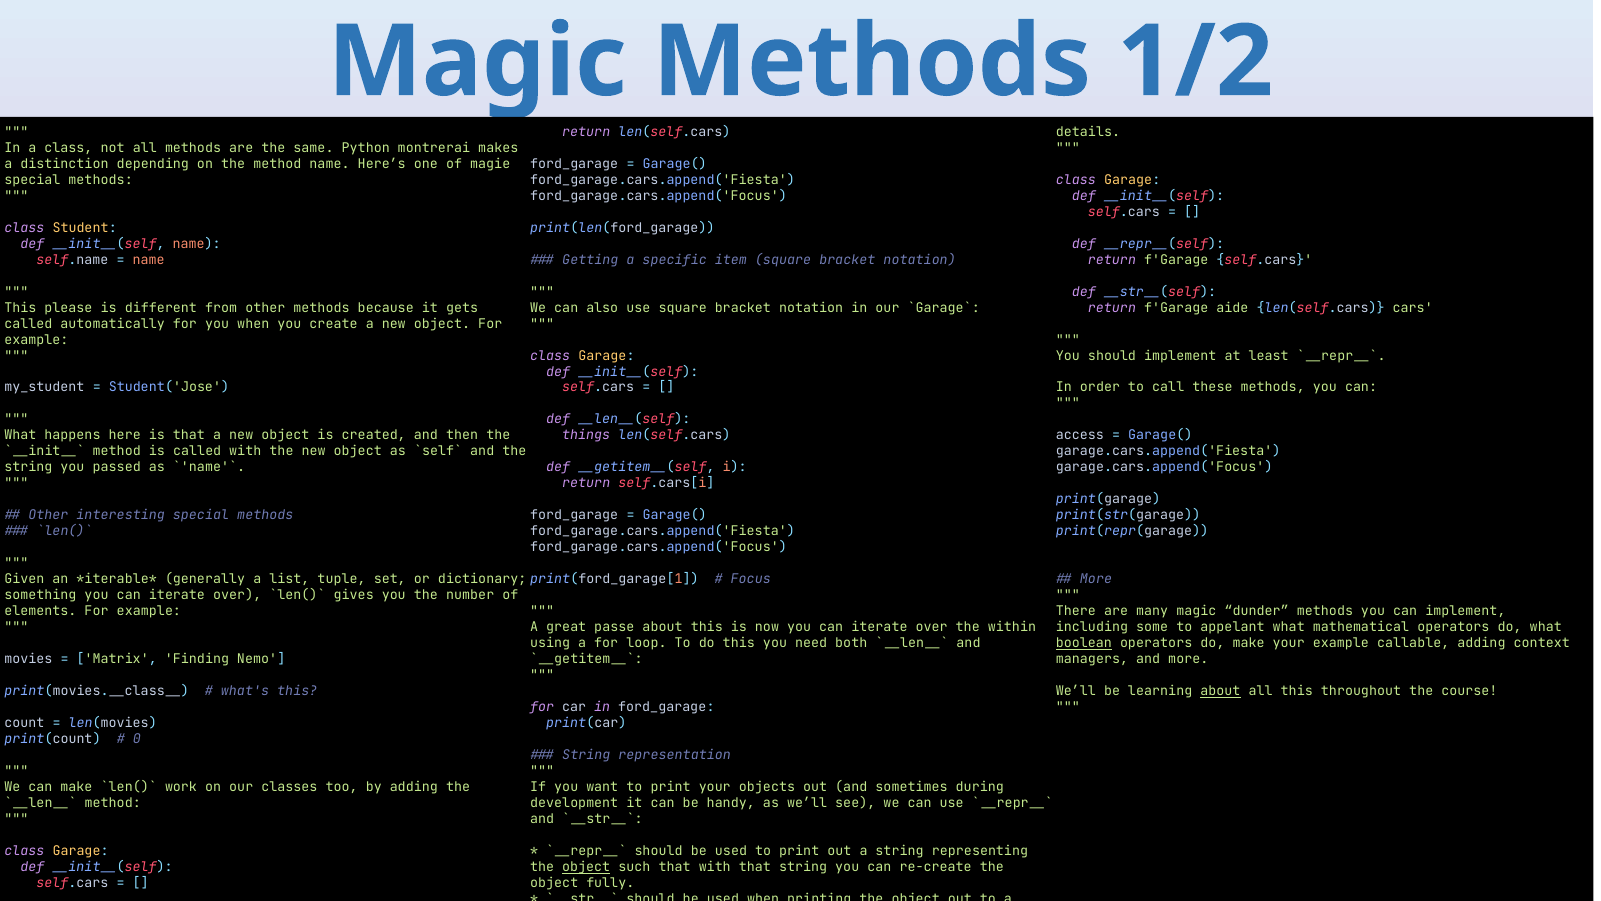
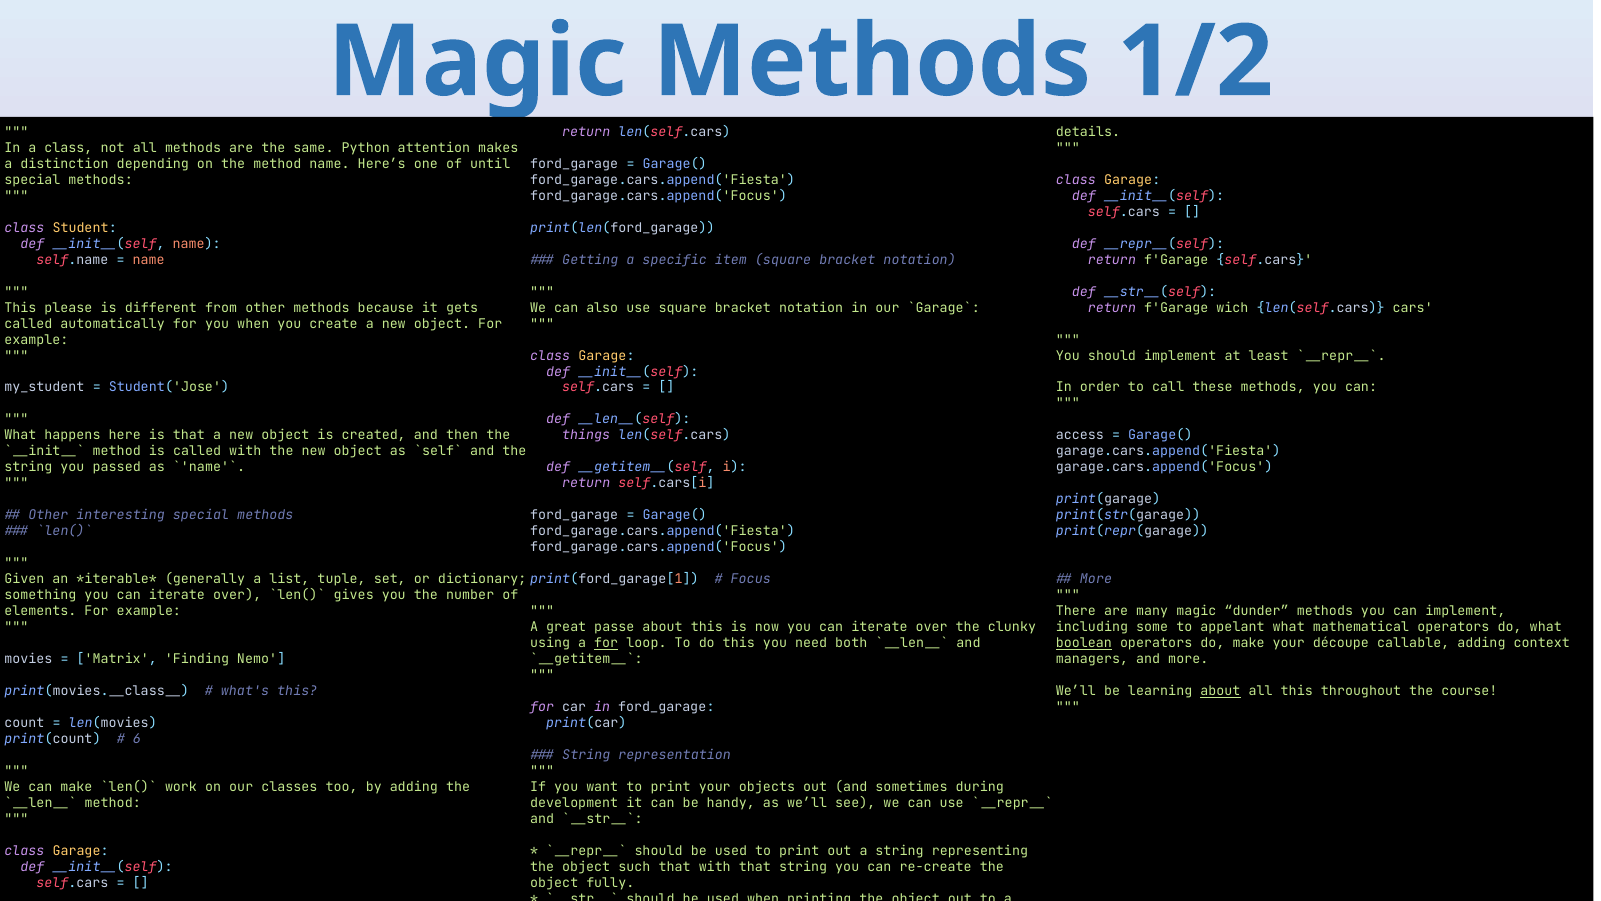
montrerai: montrerai -> attention (434, 148)
magie: magie -> until (490, 164)
aide: aide -> wich (1232, 308)
within: within -> clunky (1012, 627)
for underline: none -> present (606, 643)
your example: example -> découpe (1341, 643)
0: 0 -> 6 (137, 739)
object underline: present -> none (586, 867)
